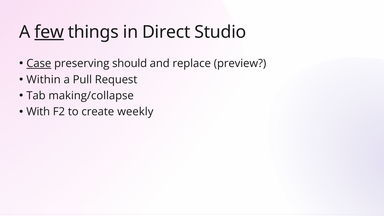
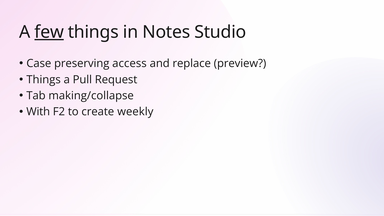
Direct: Direct -> Notes (166, 32)
Case underline: present -> none (39, 63)
should: should -> access (129, 63)
Within: Within -> Things (44, 80)
